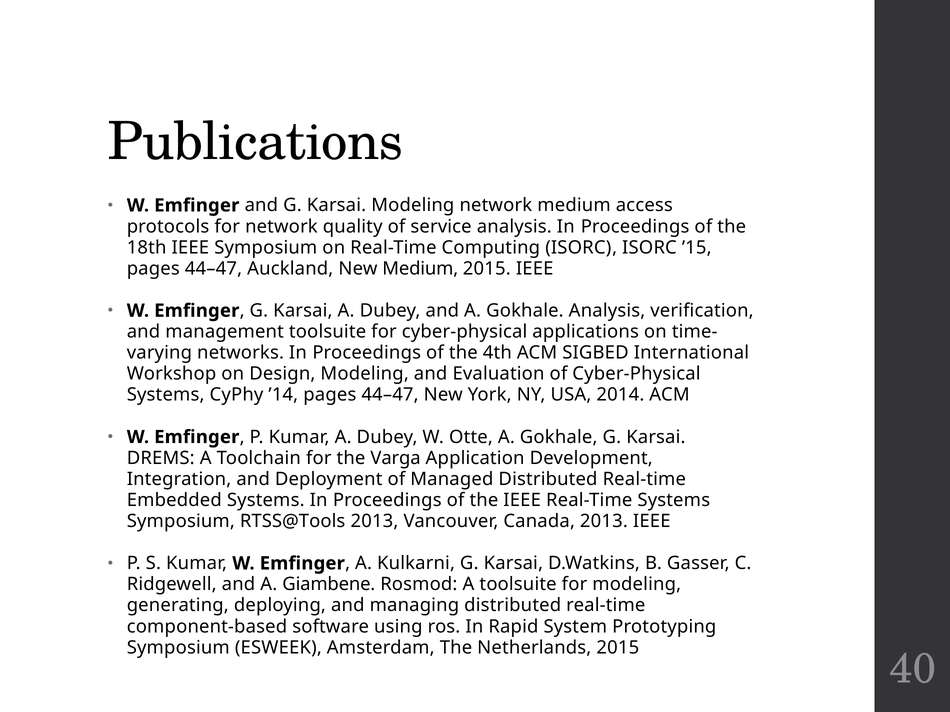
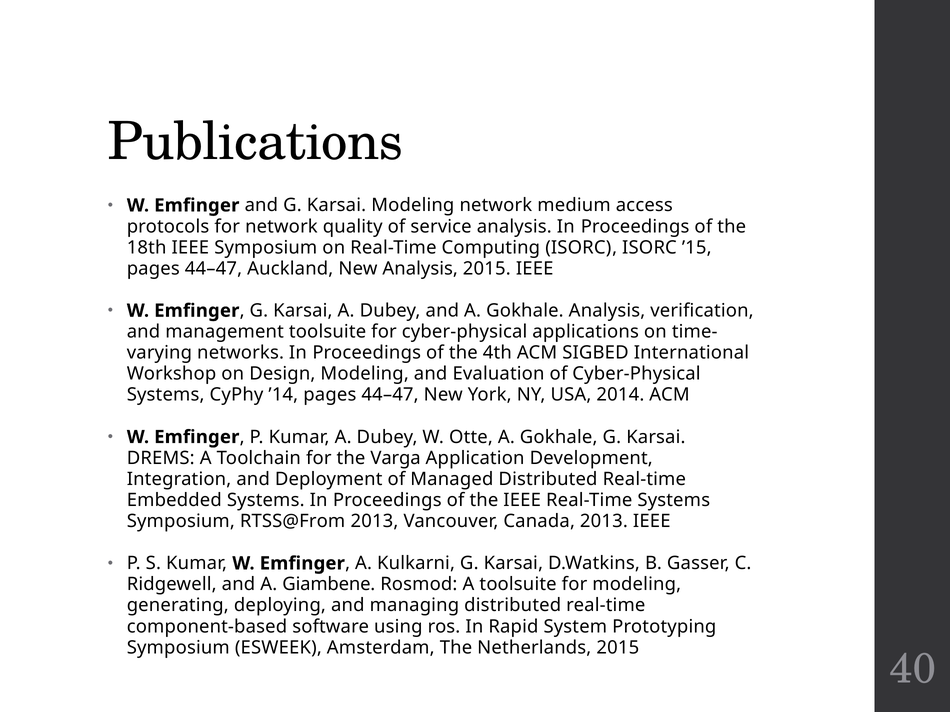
New Medium: Medium -> Analysis (420, 269)
RTSS@Tools: RTSS@Tools -> RTSS@From (293, 522)
